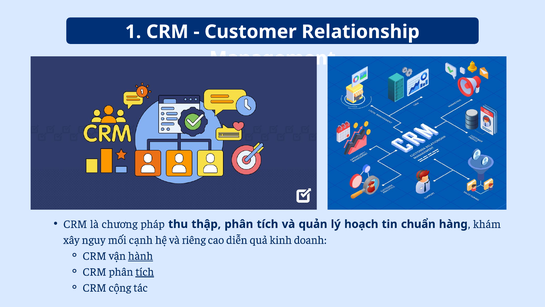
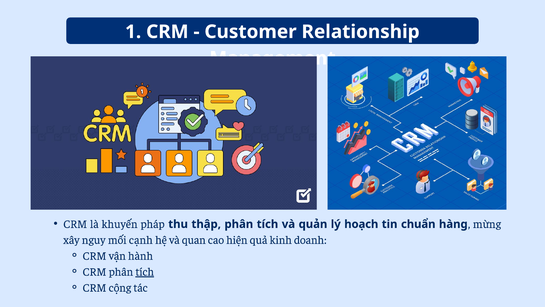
chương: chương -> khuyến (120, 224)
khám: khám -> mừng (487, 224)
riêng: riêng -> quan (194, 240)
diễn: diễn -> hiện (237, 240)
hành underline: present -> none (141, 256)
